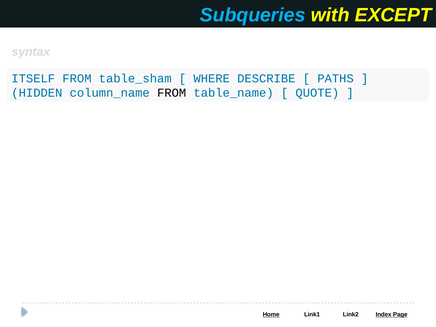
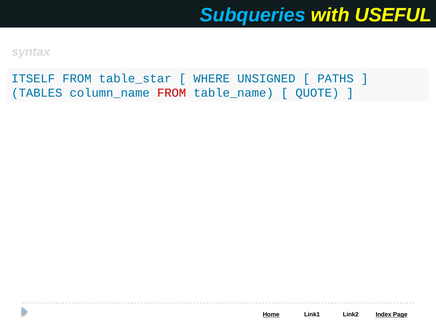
EXCEPT: EXCEPT -> USEFUL (393, 15)
table_sham: table_sham -> table_star (135, 78)
DESCRIBE: DESCRIBE -> UNSIGNED (266, 78)
HIDDEN: HIDDEN -> TABLES (37, 93)
FROM colour: black -> red (172, 93)
